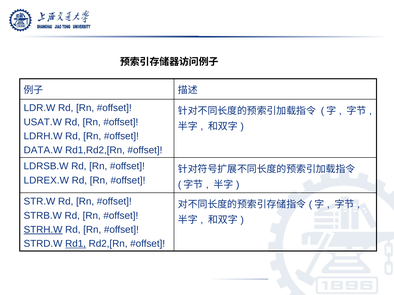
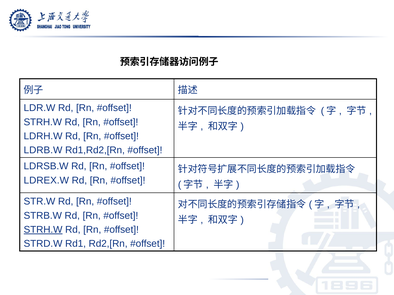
USAT.W: USAT.W -> STRH.W (43, 122)
DATA.W: DATA.W -> LDRB.W (43, 150)
Rd1 underline: present -> none (76, 244)
